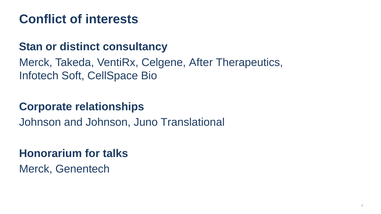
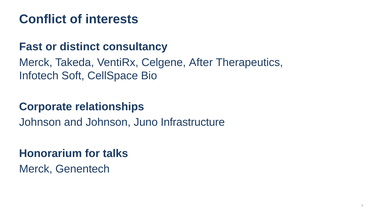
Stan: Stan -> Fast (31, 47)
Translational: Translational -> Infrastructure (193, 122)
